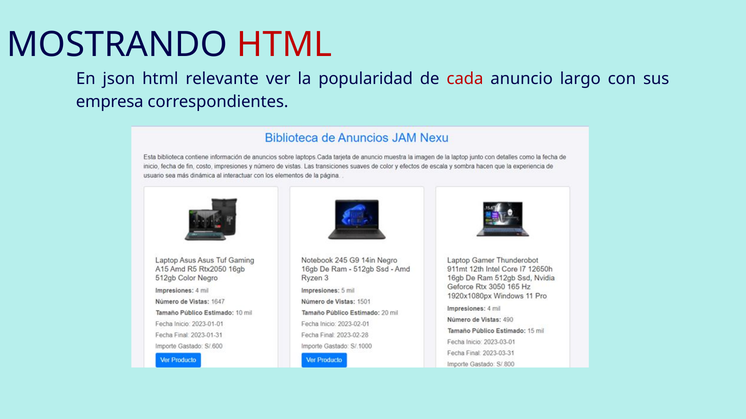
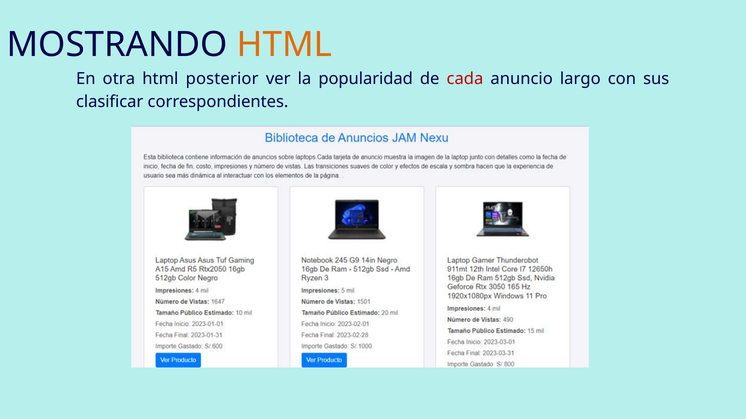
HTML colour: red -> orange (284, 45)
json: json -> otra (119, 79)
relevante: relevante -> posterior (222, 79)
empresa: empresa -> clasificar (110, 102)
